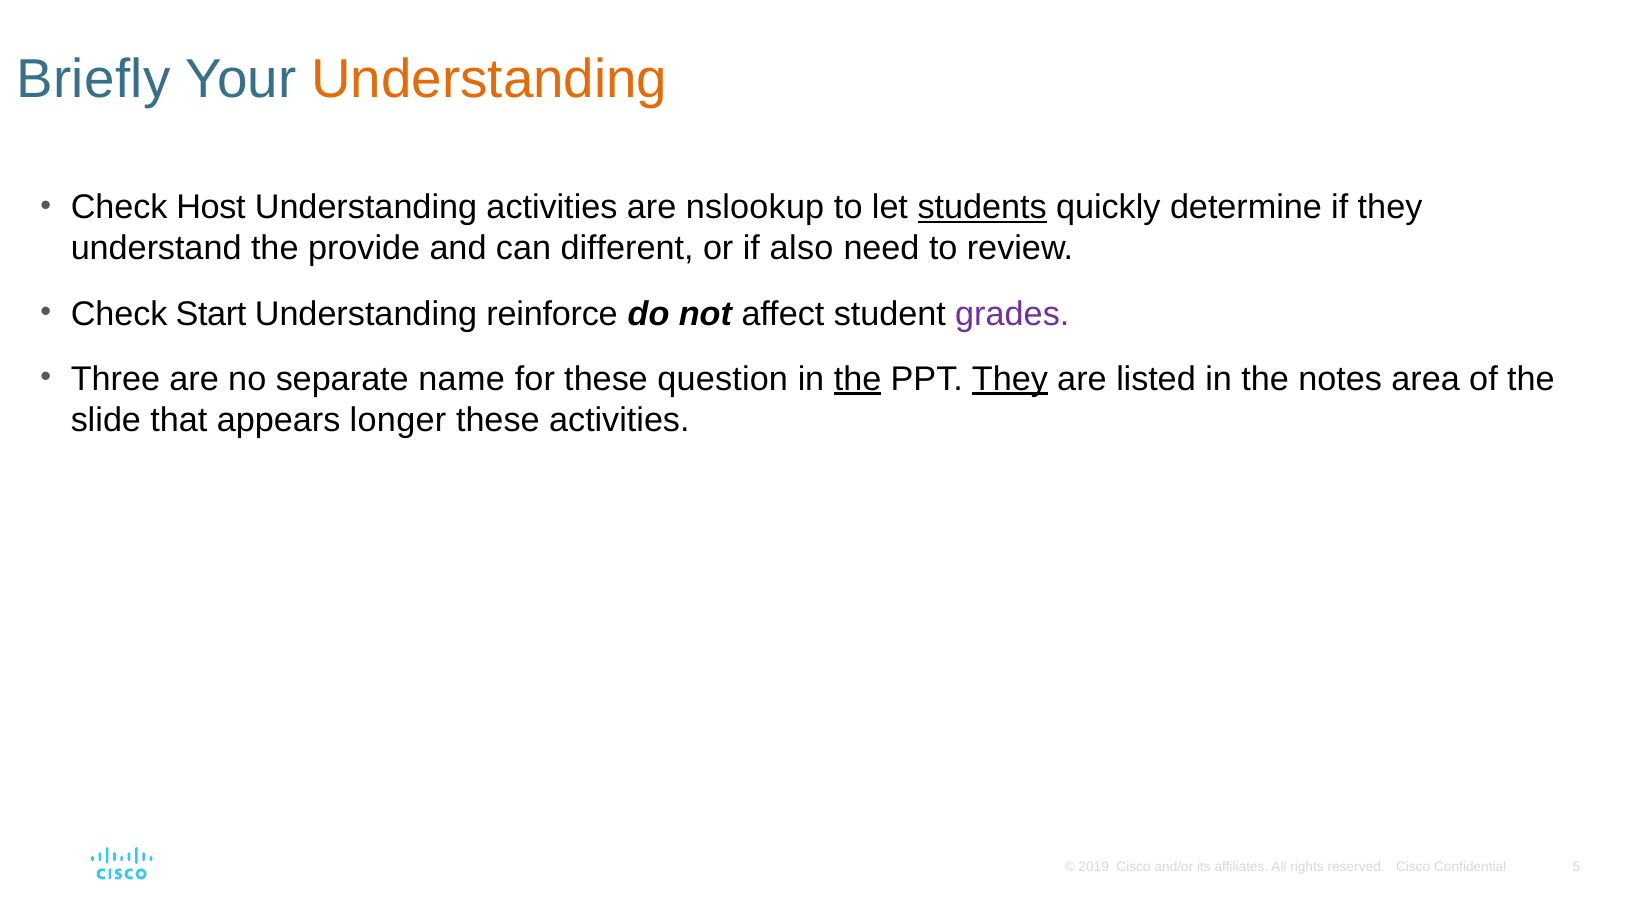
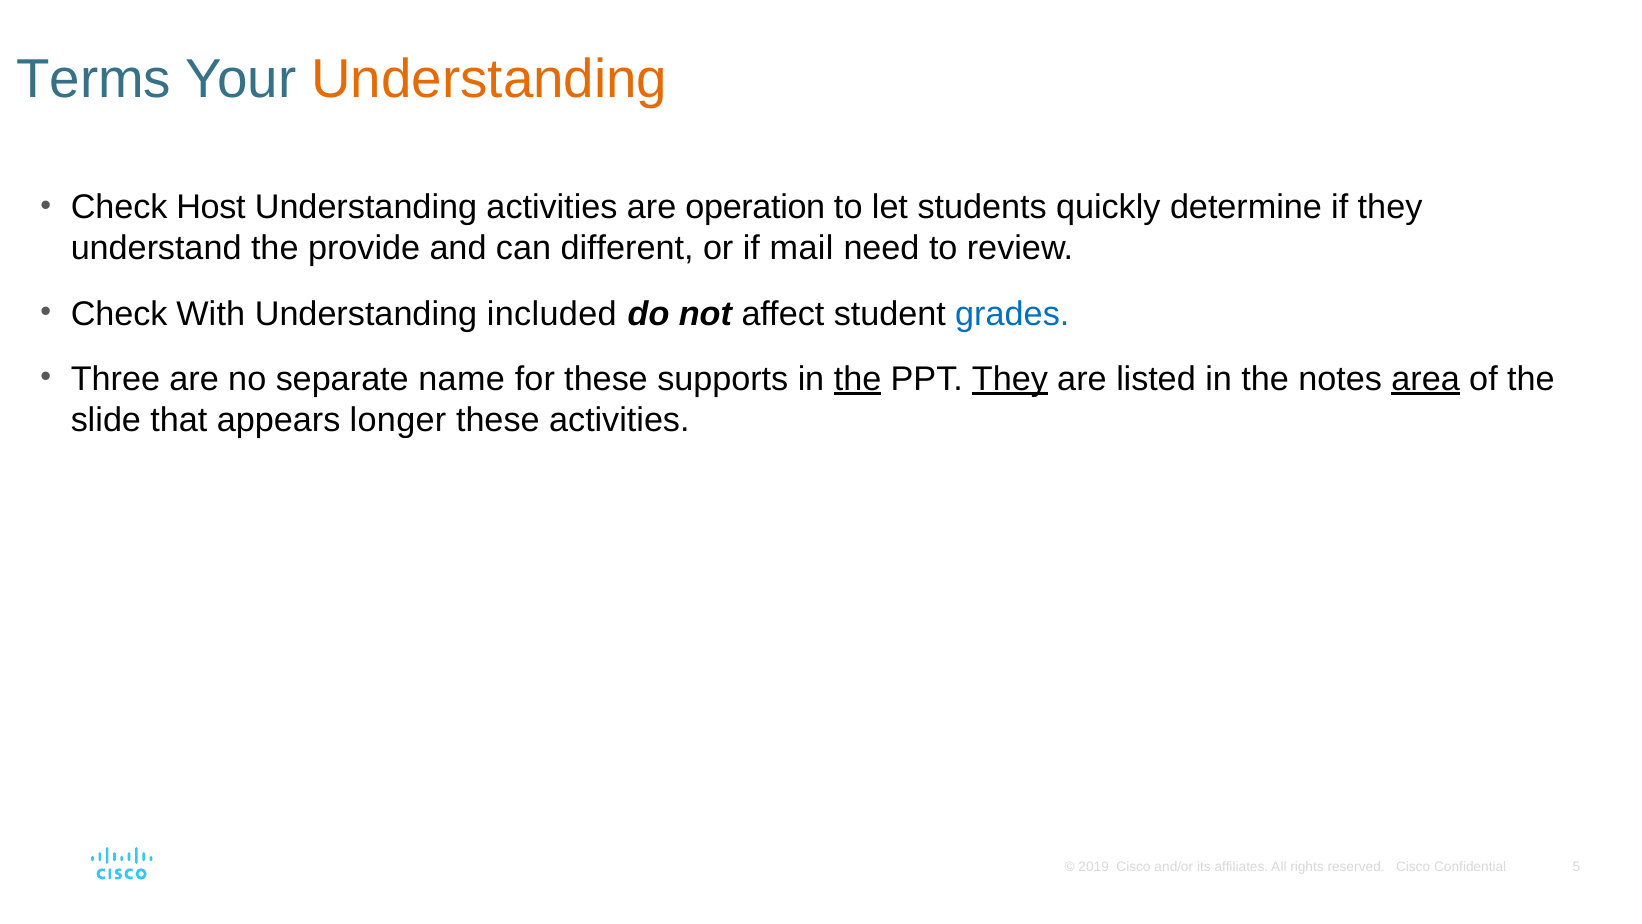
Briefly: Briefly -> Terms (94, 79)
nslookup: nslookup -> operation (755, 208)
students underline: present -> none (982, 208)
also: also -> mail (802, 249)
Start: Start -> With (211, 314)
reinforce: reinforce -> included (552, 314)
grades colour: purple -> blue (1012, 314)
question: question -> supports (723, 379)
area underline: none -> present (1426, 379)
